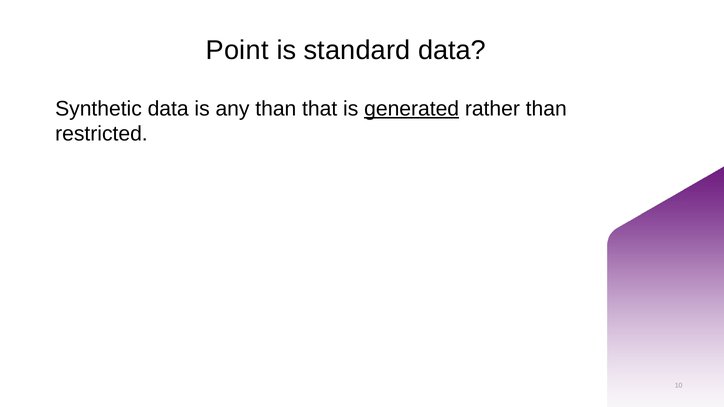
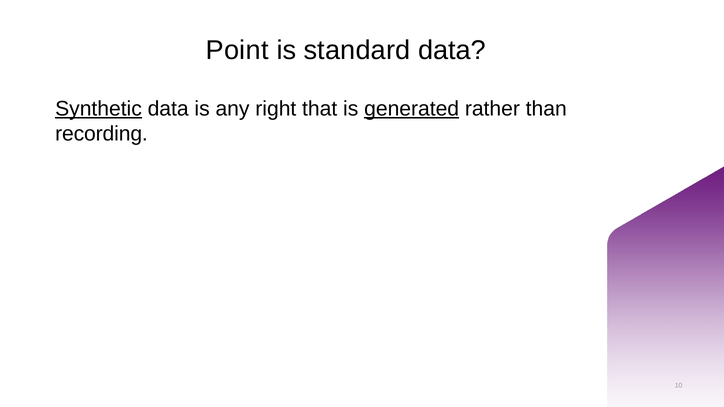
Synthetic underline: none -> present (99, 109)
any than: than -> right (276, 109)
restricted: restricted -> recording (102, 134)
